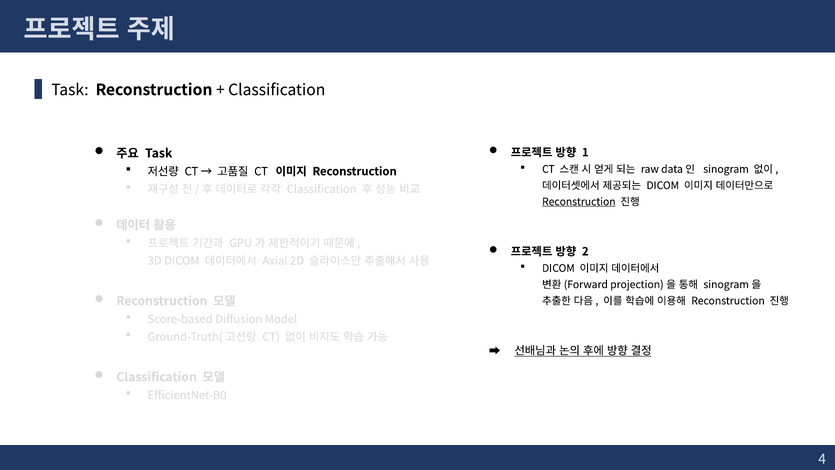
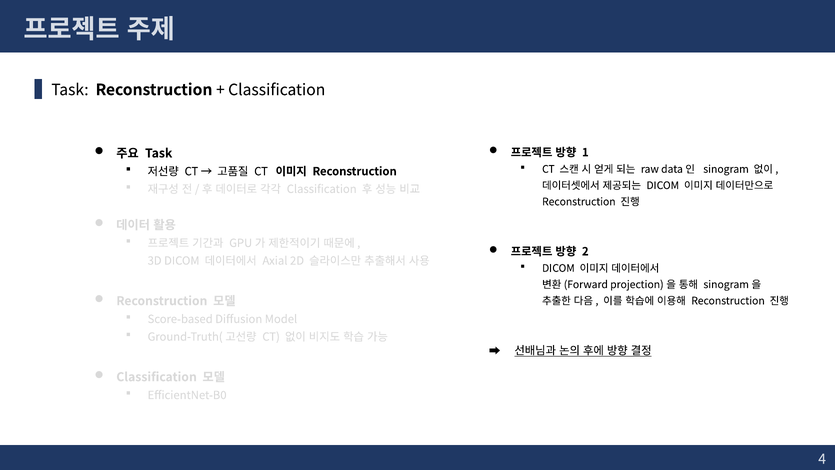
Reconstruction underline: present -> none (579, 202)
